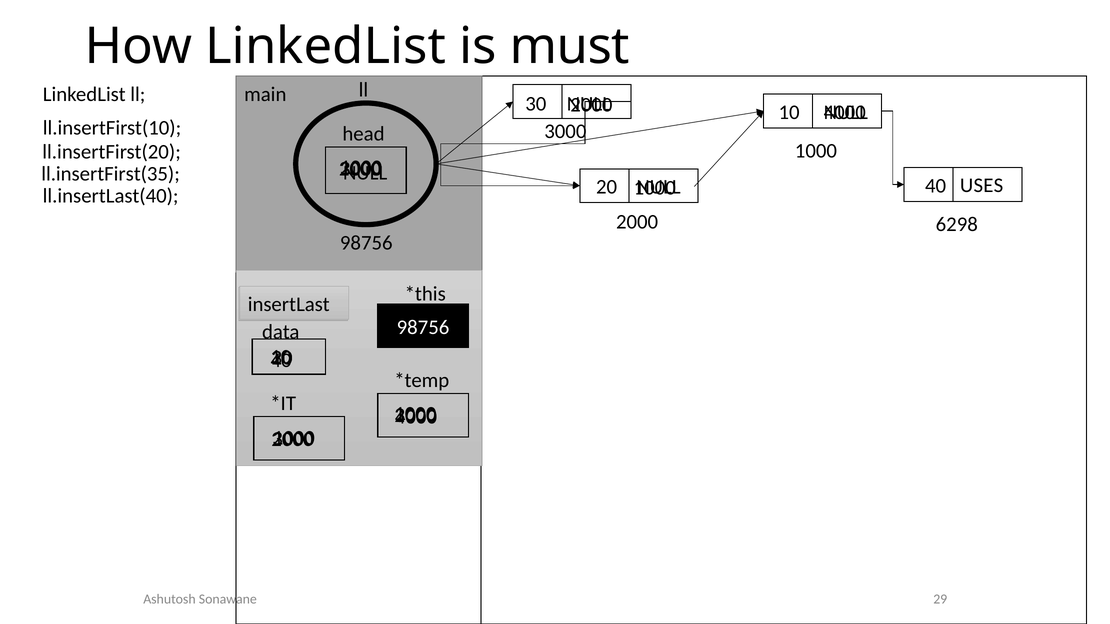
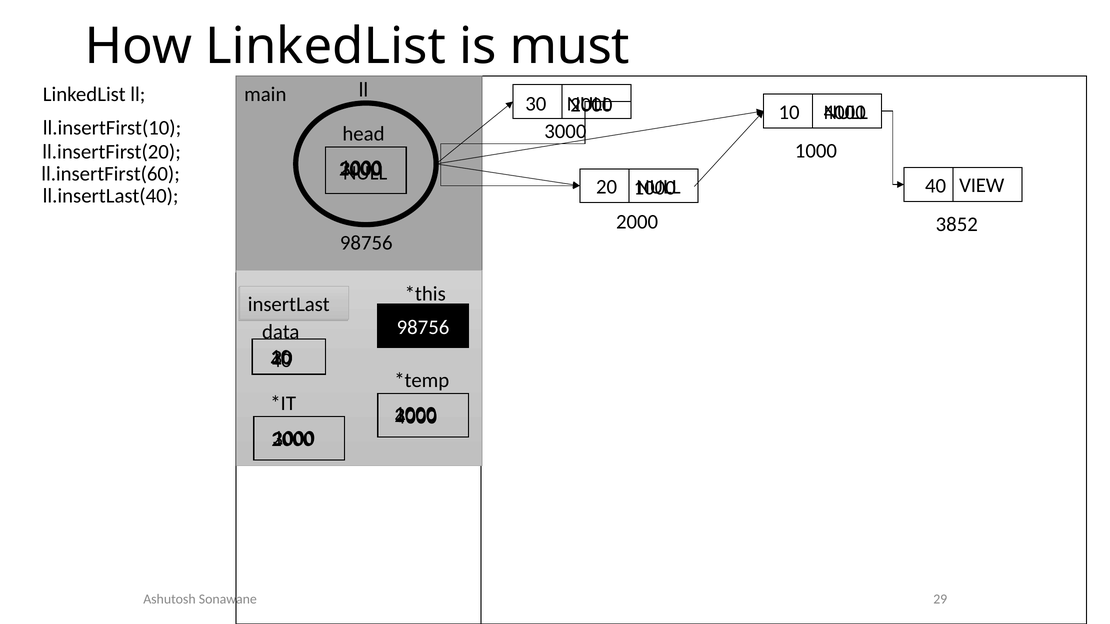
ll.insertFirst(35: ll.insertFirst(35 -> ll.insertFirst(60 (111, 174)
USES: USES -> VIEW (982, 186)
6298: 6298 -> 3852 (957, 224)
